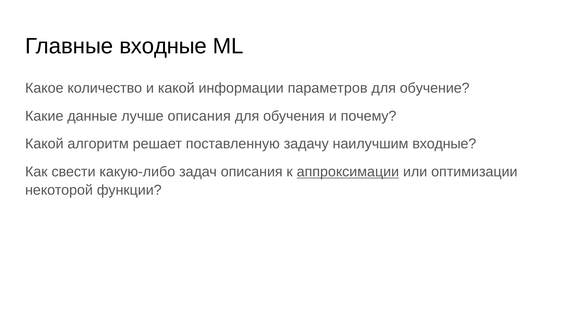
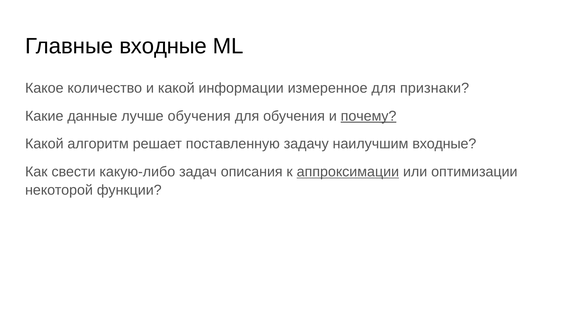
параметров: параметров -> измеренное (328, 88)
обучение: обучение -> признаки (435, 88)
лучше описания: описания -> обучения (199, 116)
почему underline: none -> present (369, 116)
